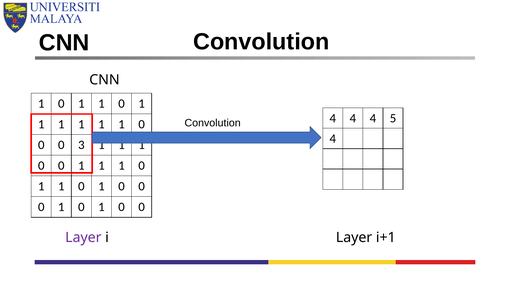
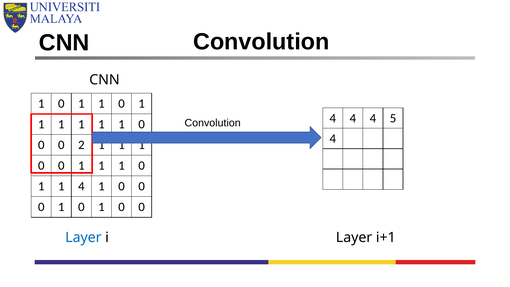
3: 3 -> 2 (81, 145)
0: 0 -> 4 (81, 186)
Layer colour: purple -> blue (83, 237)
